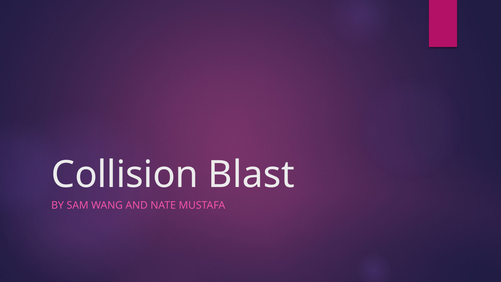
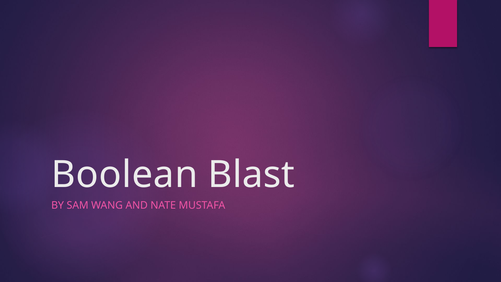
Collision: Collision -> Boolean (125, 175)
